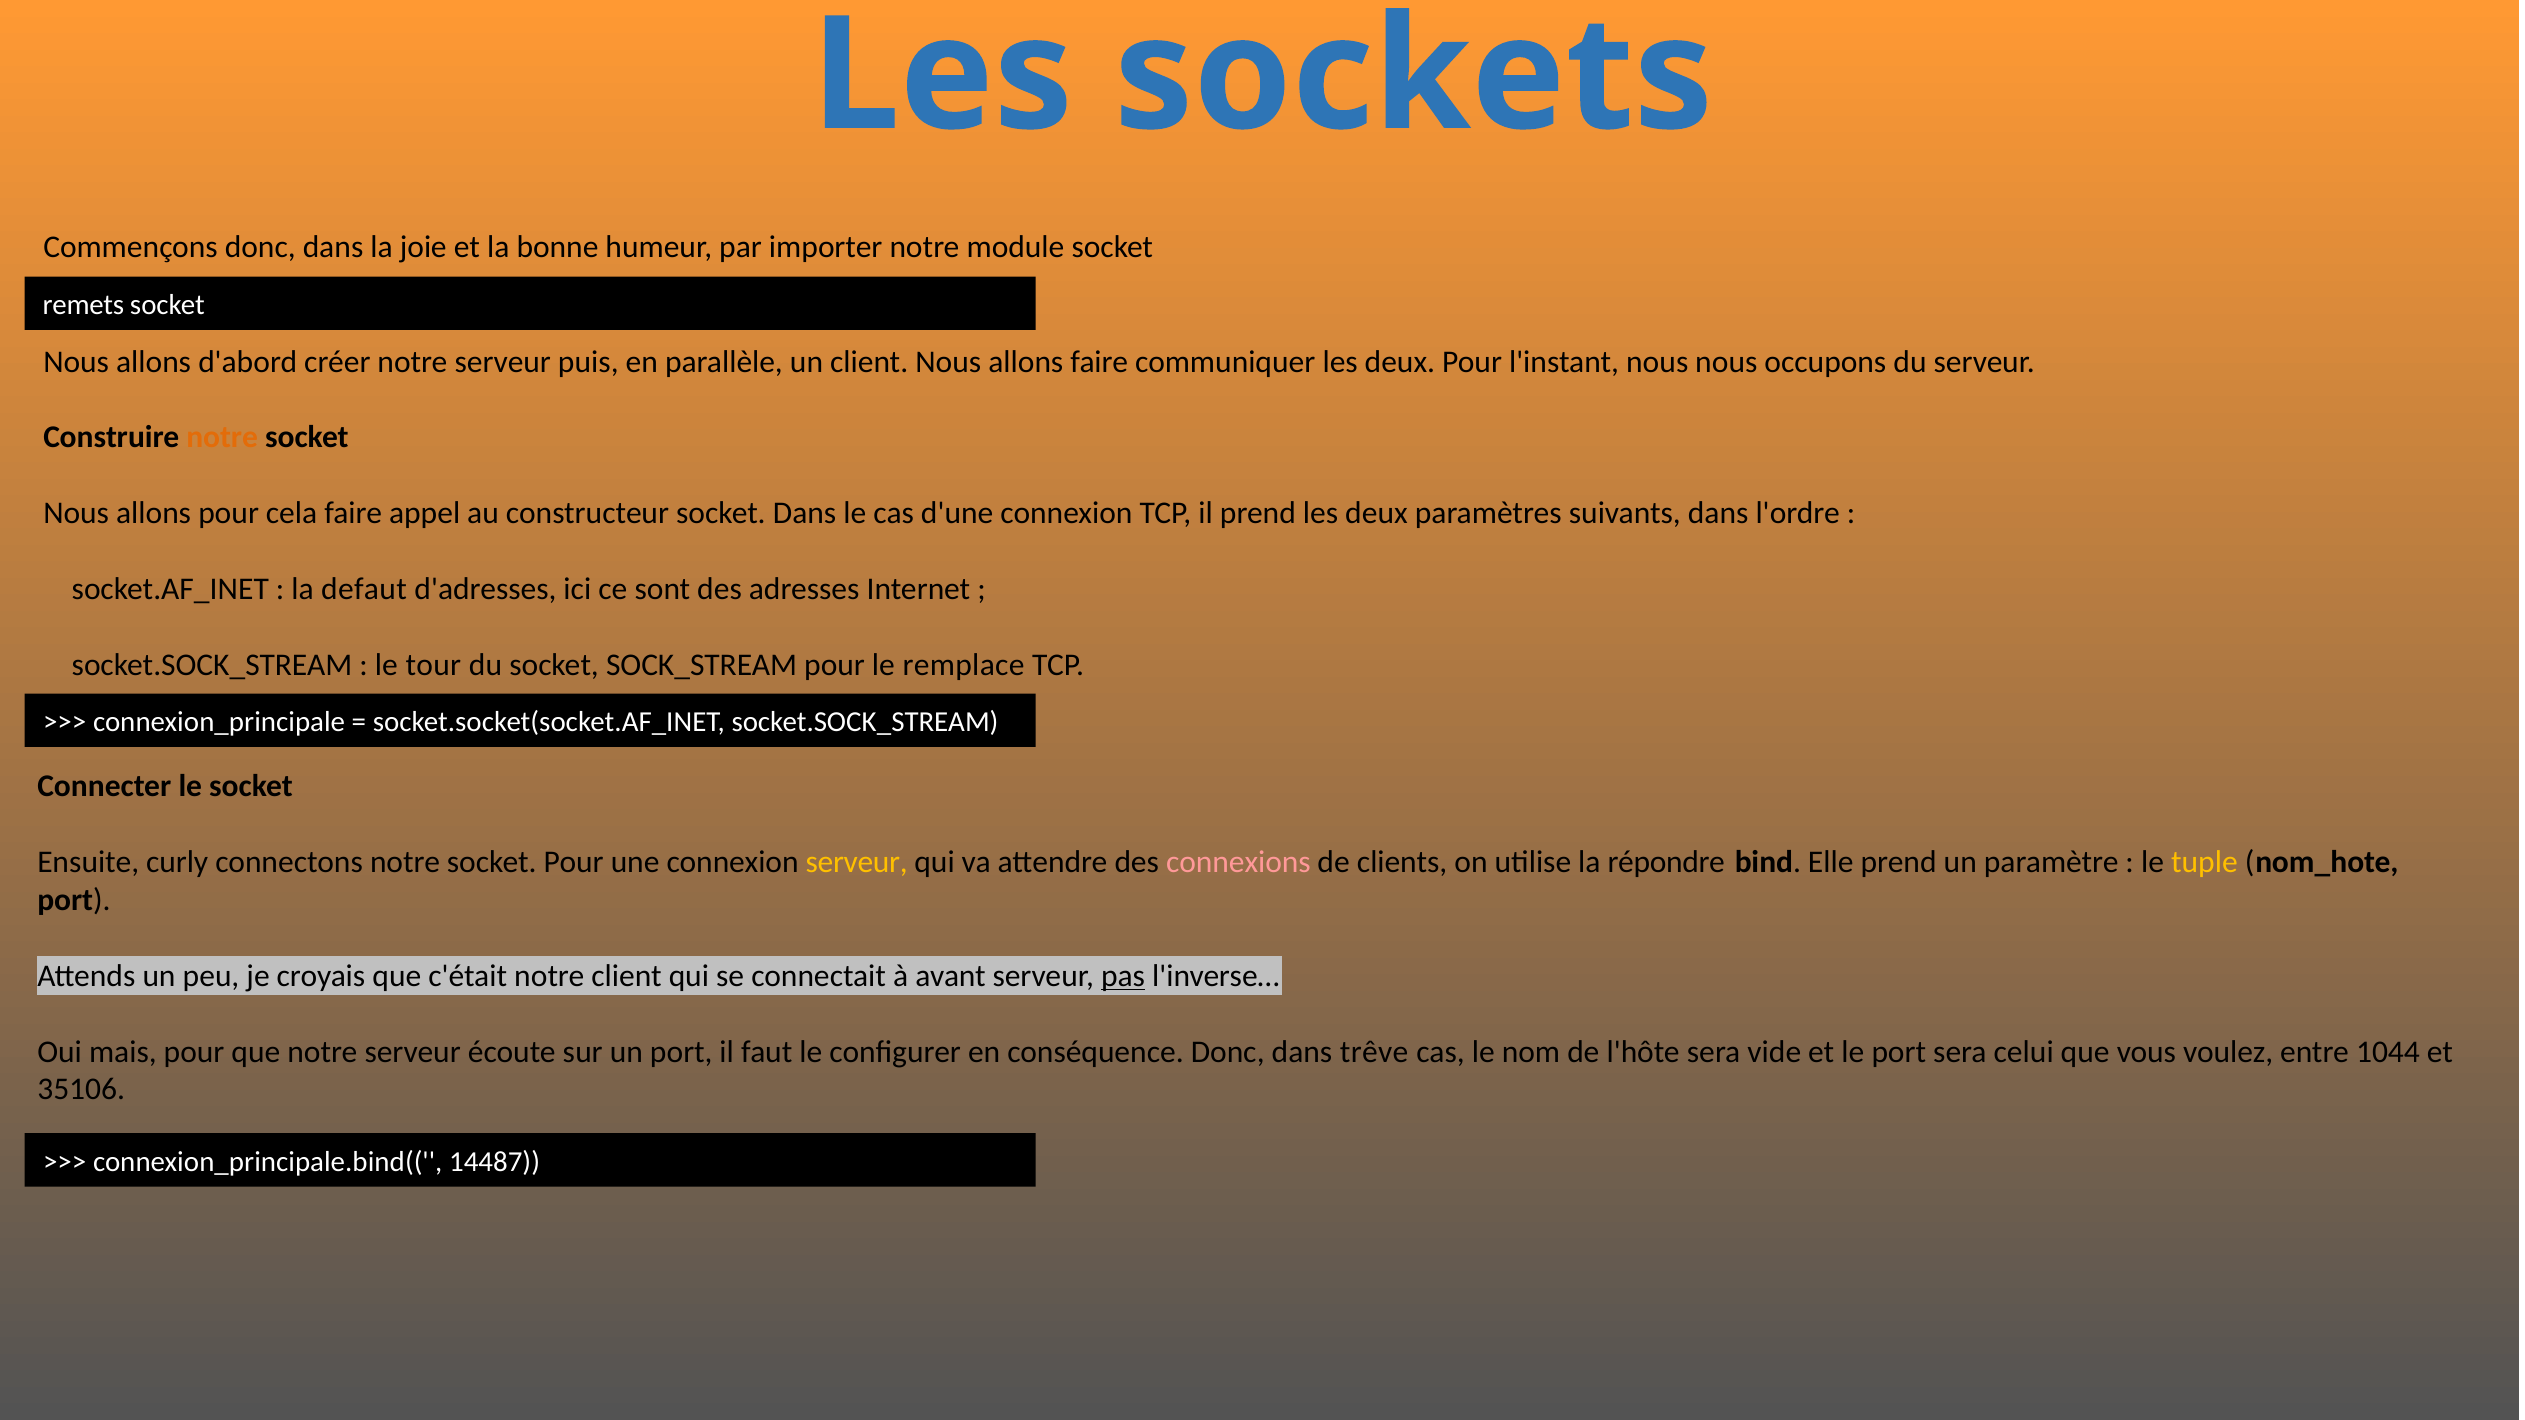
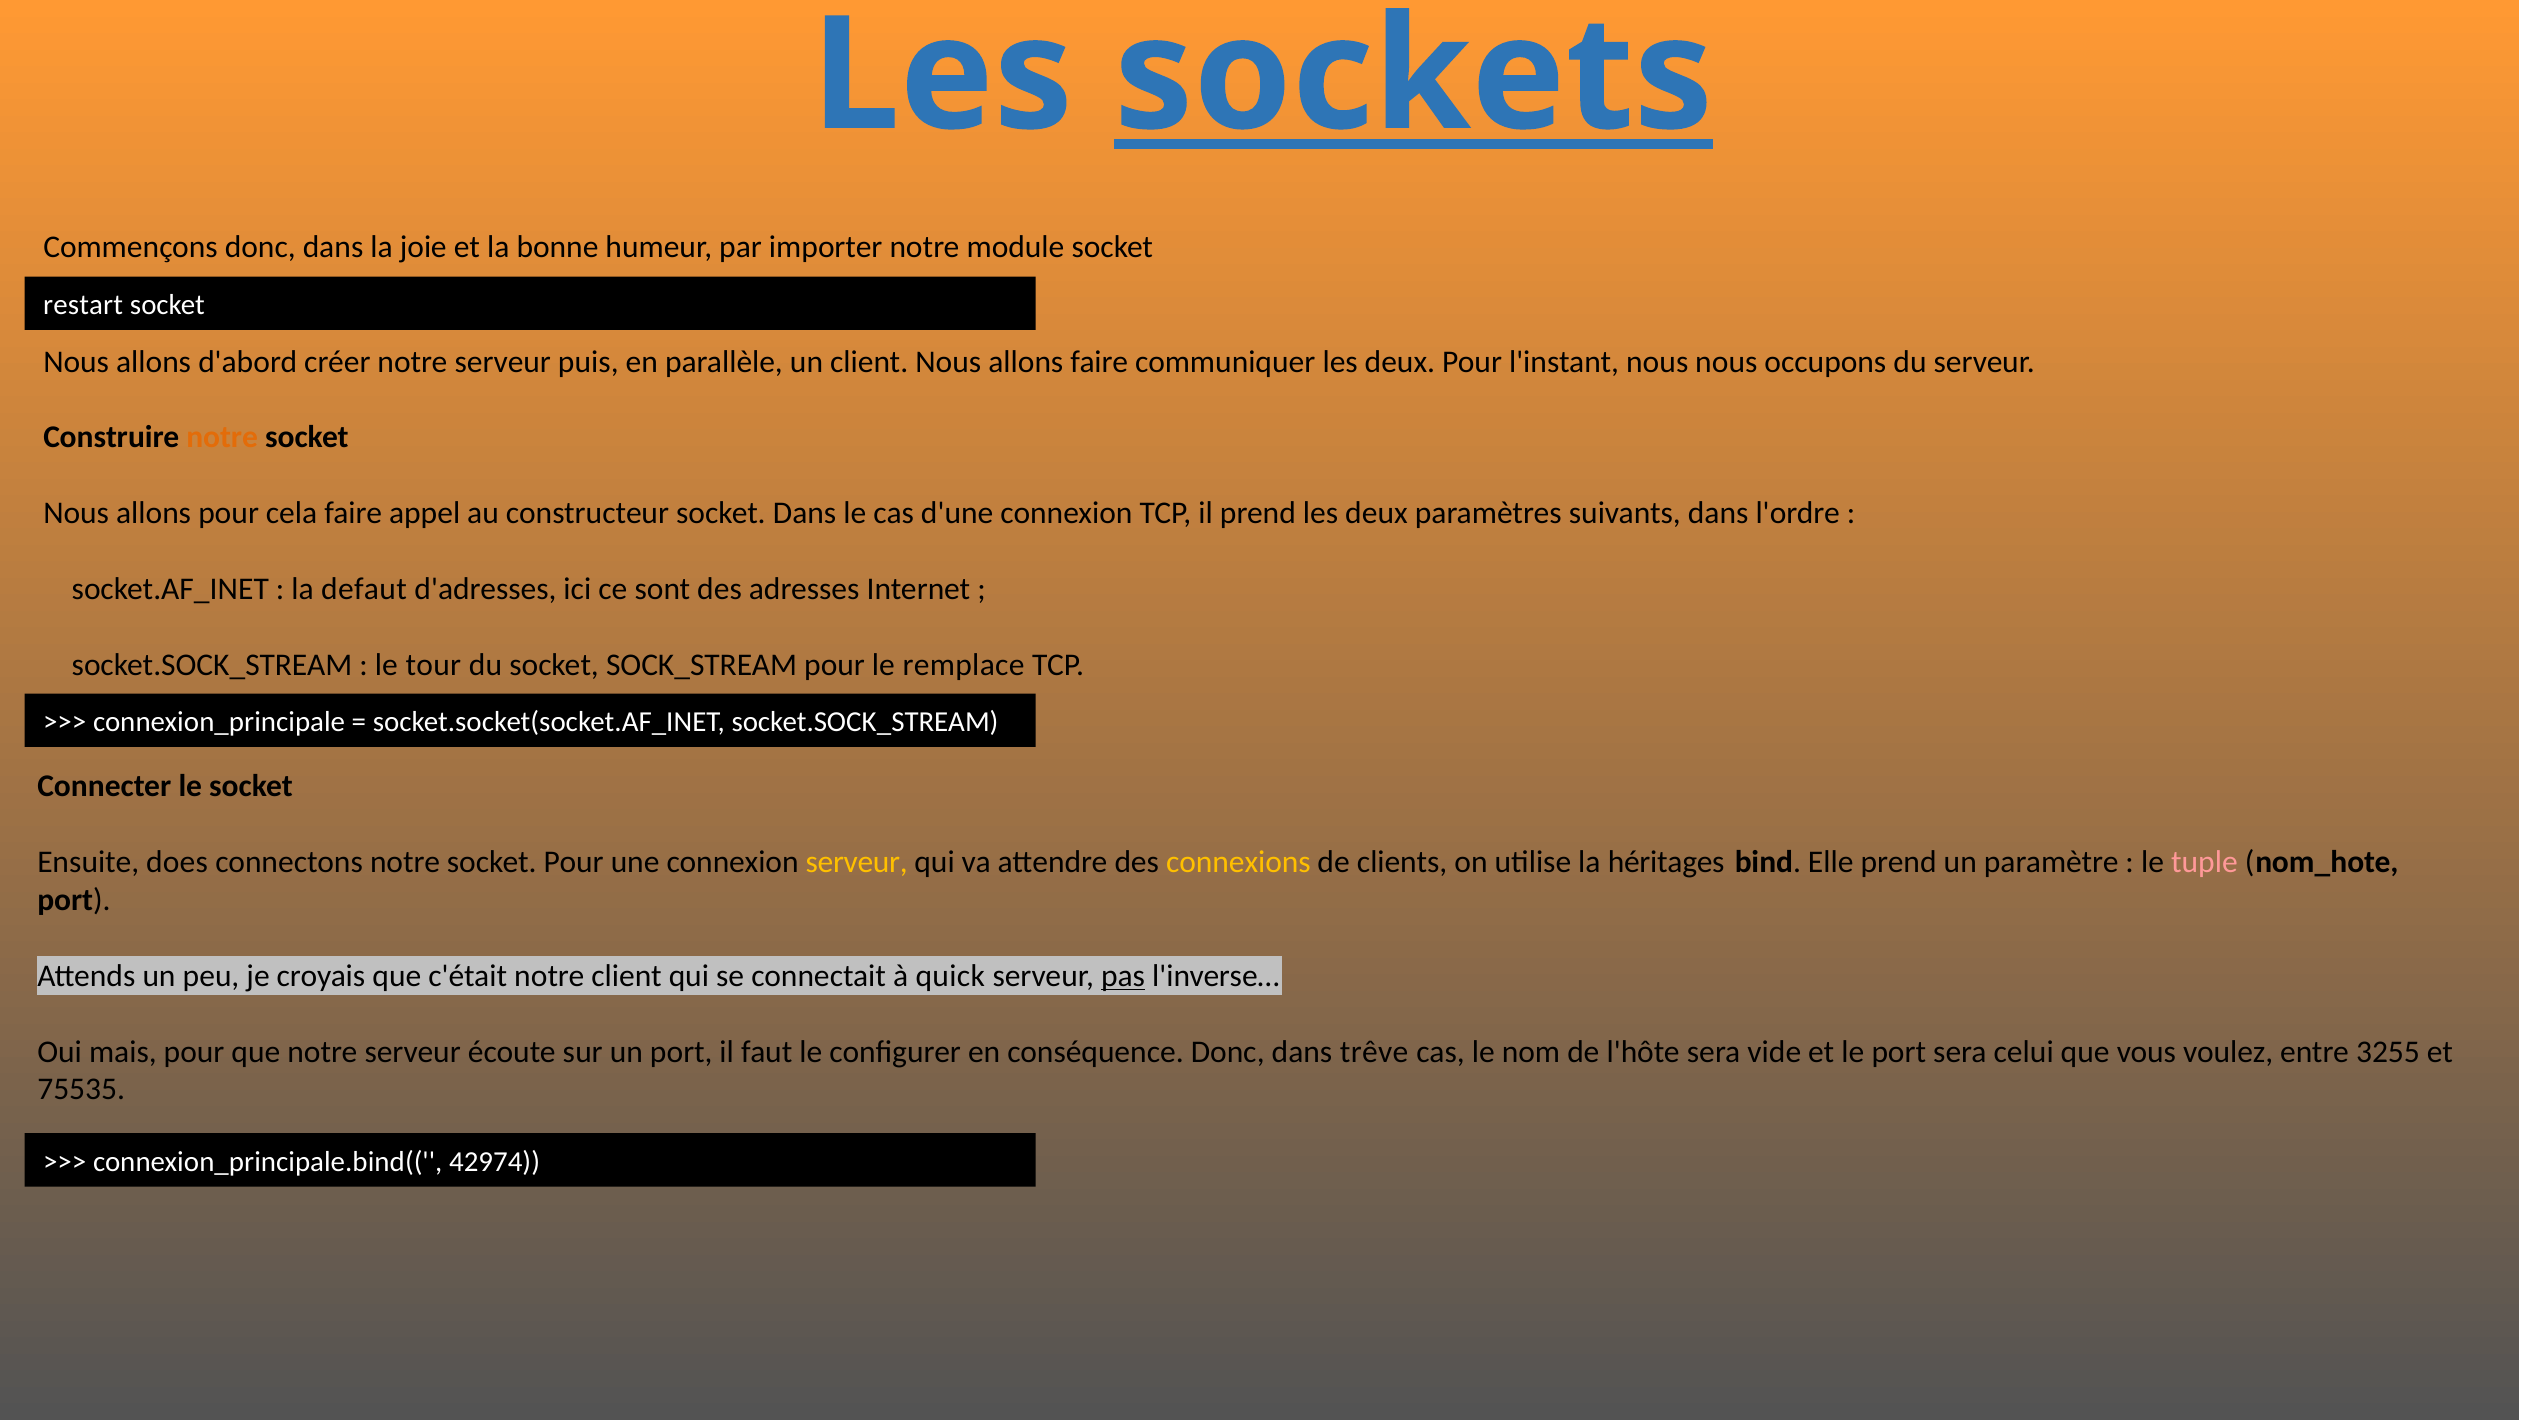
sockets underline: none -> present (1414, 76)
remets: remets -> restart (83, 305)
curly: curly -> does (177, 862)
connexions colour: pink -> yellow (1238, 862)
répondre: répondre -> héritages (1666, 862)
tuple colour: yellow -> pink (2204, 862)
avant: avant -> quick (950, 976)
1044: 1044 -> 3255 (2388, 1052)
35106: 35106 -> 75535 (81, 1090)
14487: 14487 -> 42974 (495, 1162)
